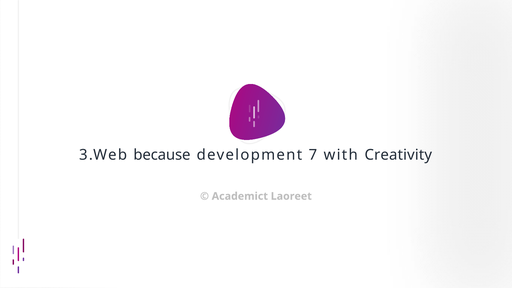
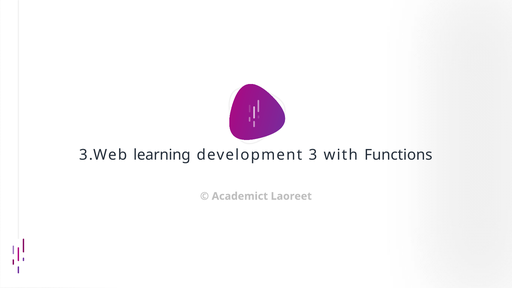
because: because -> learning (162, 155)
7: 7 -> 3 (313, 155)
Creativity: Creativity -> Functions (398, 155)
